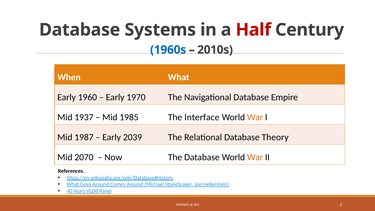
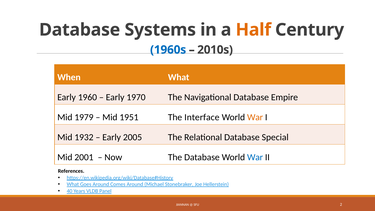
Half colour: red -> orange (253, 30)
1937: 1937 -> 1979 (84, 117)
1985: 1985 -> 1951 (129, 117)
1987: 1987 -> 1932 (84, 137)
2039: 2039 -> 2005 (133, 137)
Theory: Theory -> Special (275, 137)
2070: 2070 -> 2001 (84, 157)
War colour: orange -> blue (255, 157)
